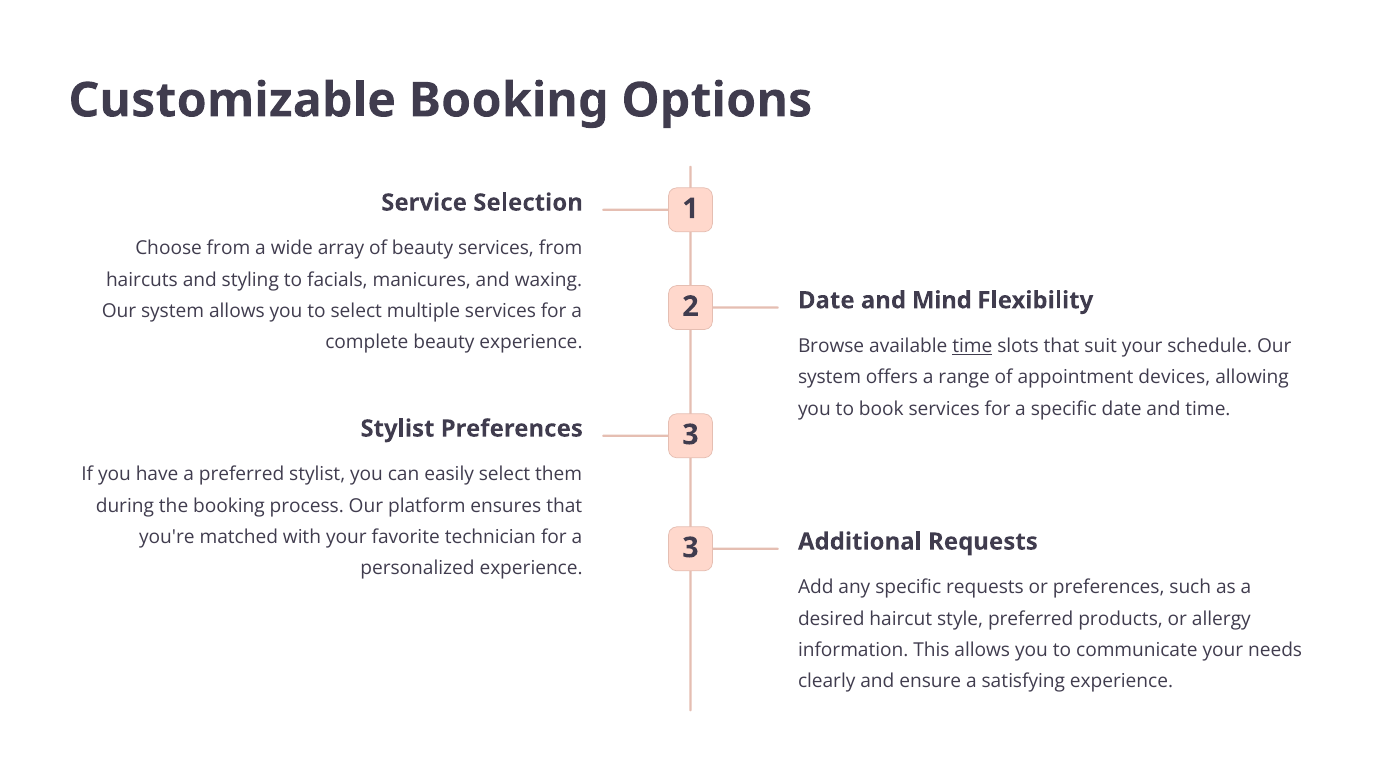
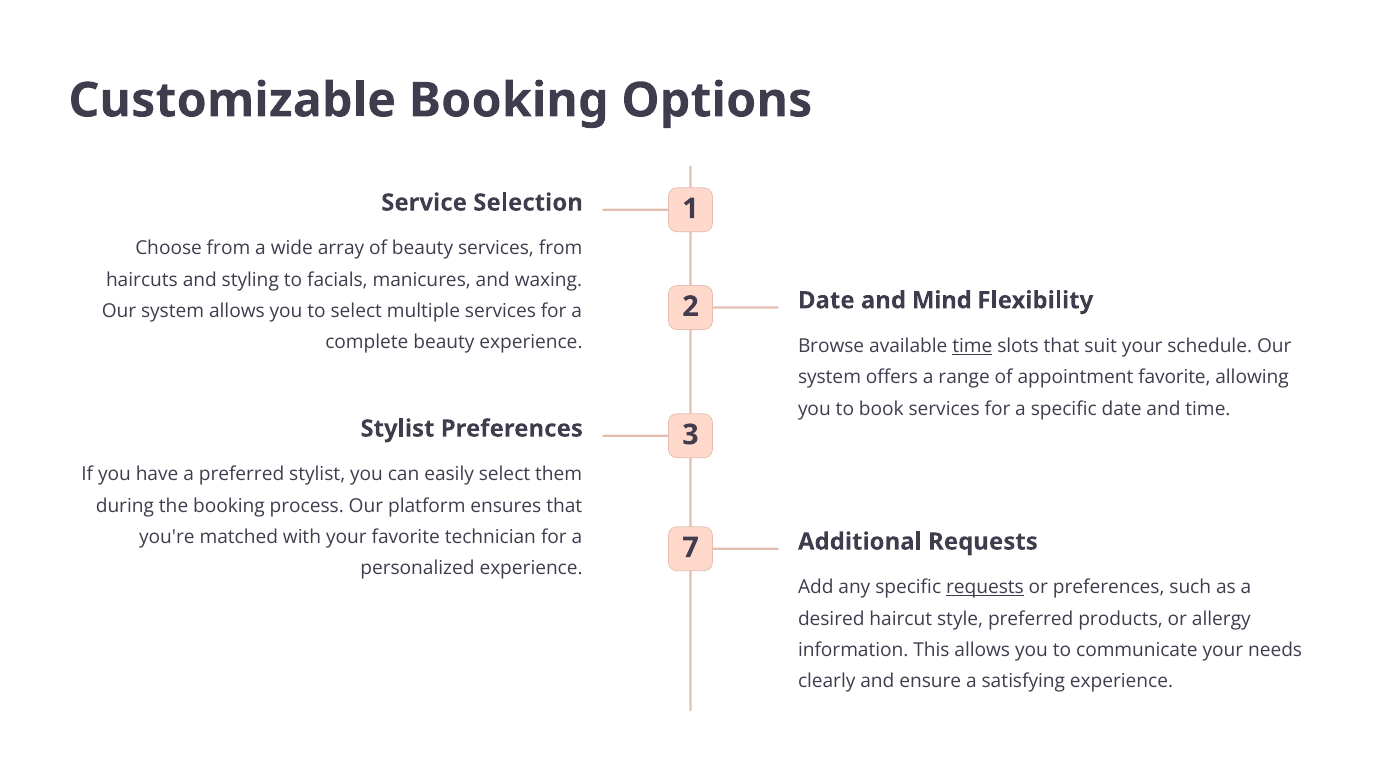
appointment devices: devices -> favorite (1174, 377)
experience 3: 3 -> 7 (690, 548)
requests underline: none -> present (985, 587)
